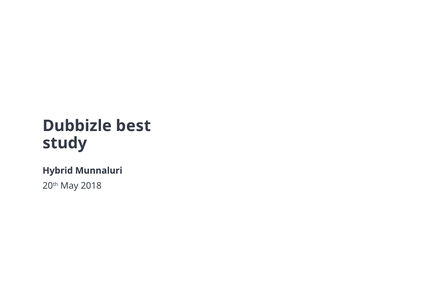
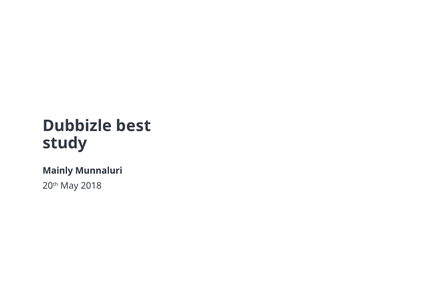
Hybrid: Hybrid -> Mainly (58, 171)
